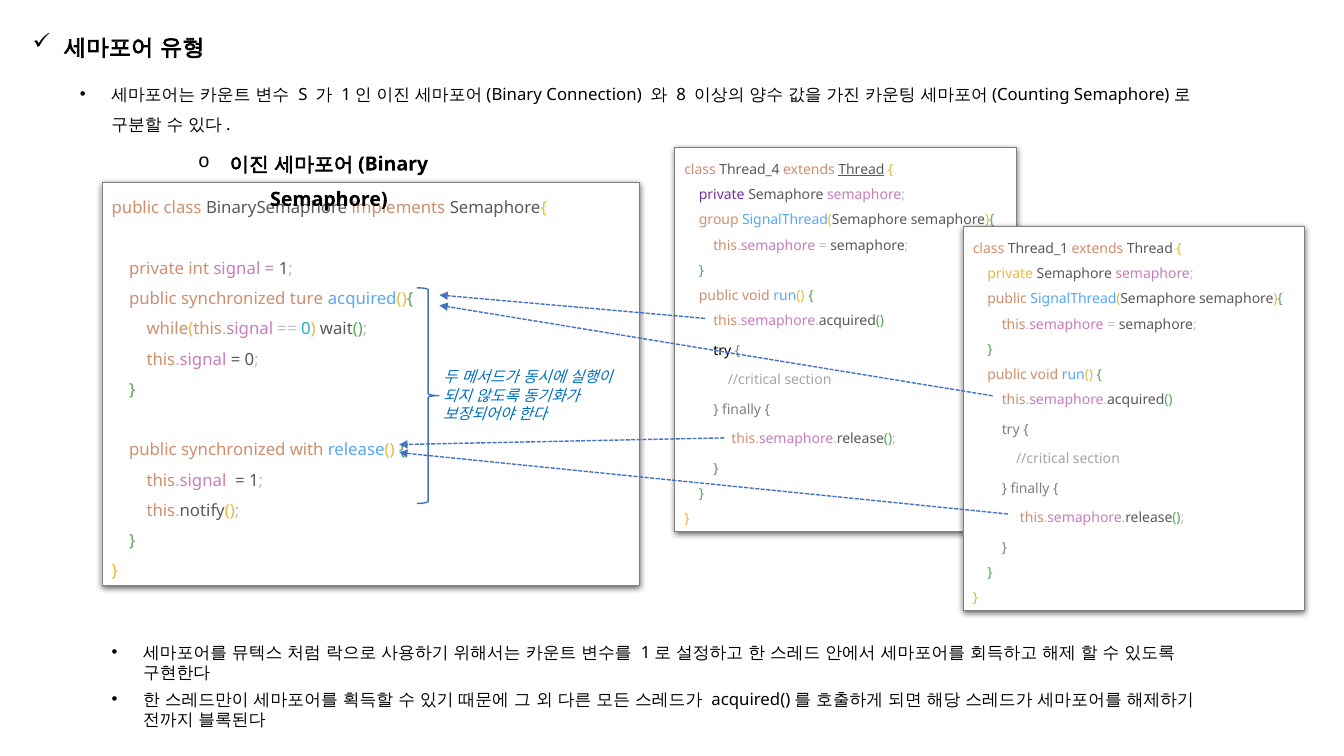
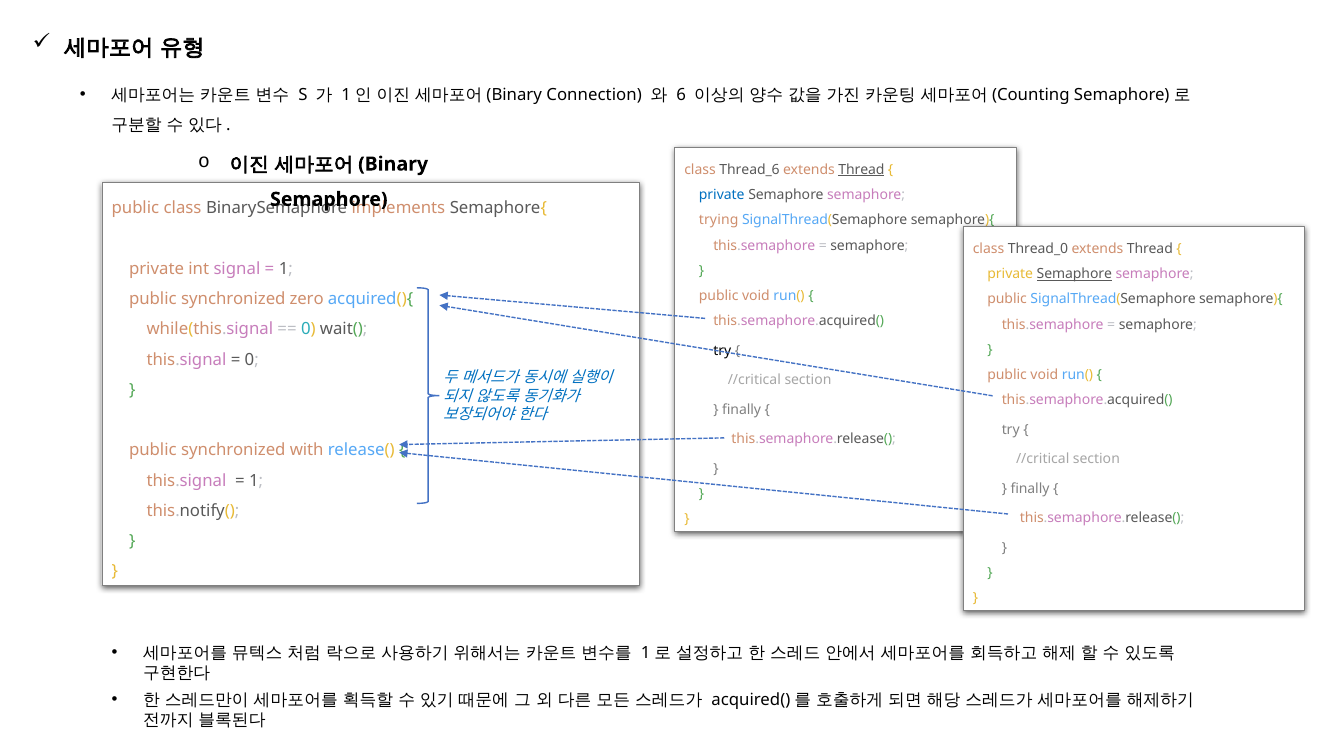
8: 8 -> 6 (681, 95)
Thread_4: Thread_4 -> Thread_6 (750, 170)
private colour: purple -> blue (722, 195)
group: group -> trying (719, 220)
Thread_1: Thread_1 -> Thread_0 (1038, 249)
Semaphore underline: none -> present (1074, 274)
ture: ture -> zero (307, 299)
